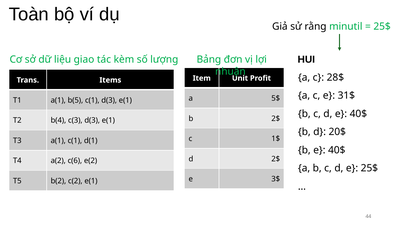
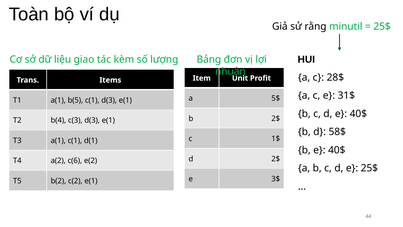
20$: 20$ -> 58$ (337, 132)
